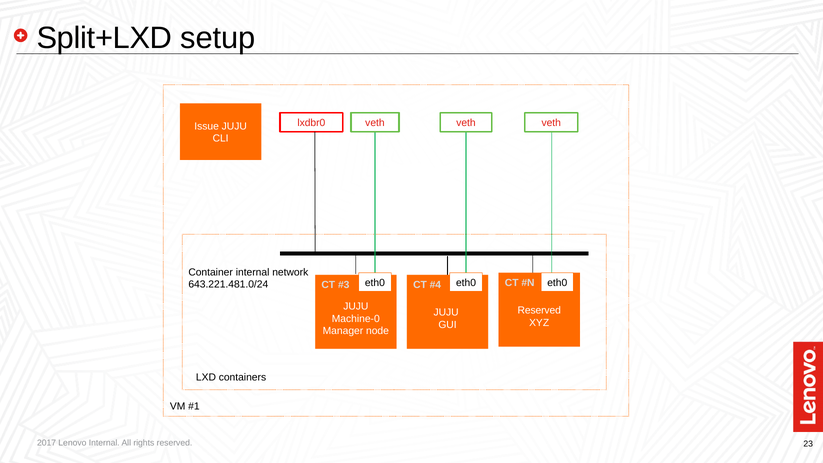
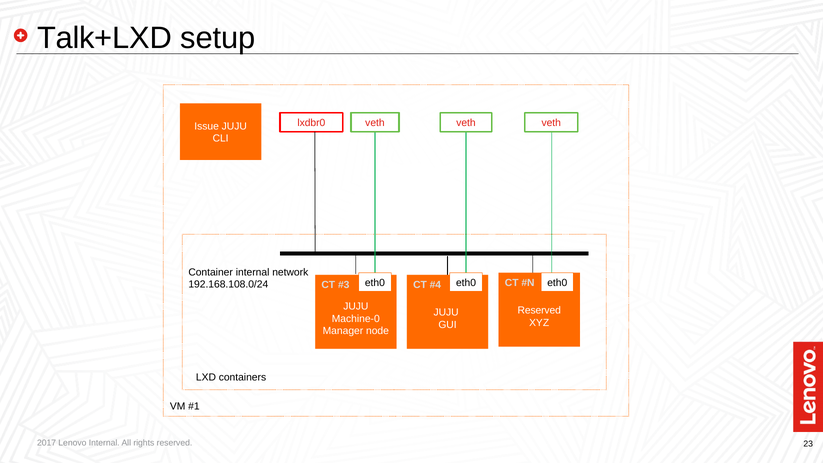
Split+LXD: Split+LXD -> Talk+LXD (104, 38)
643.221.481.0/24: 643.221.481.0/24 -> 192.168.108.0/24 (228, 285)
